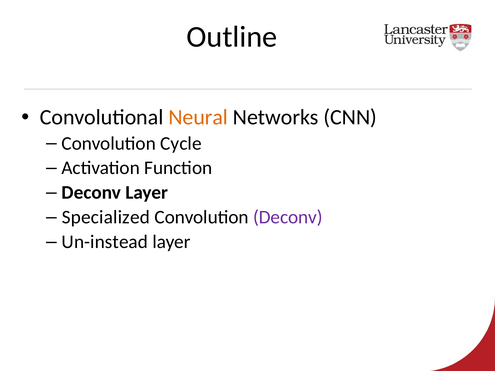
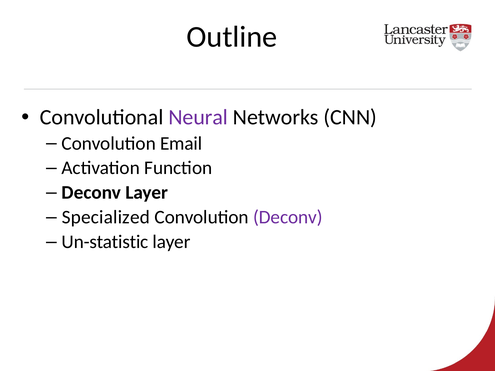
Neural colour: orange -> purple (198, 117)
Cycle: Cycle -> Email (181, 143)
Un-instead: Un-instead -> Un-statistic (105, 242)
